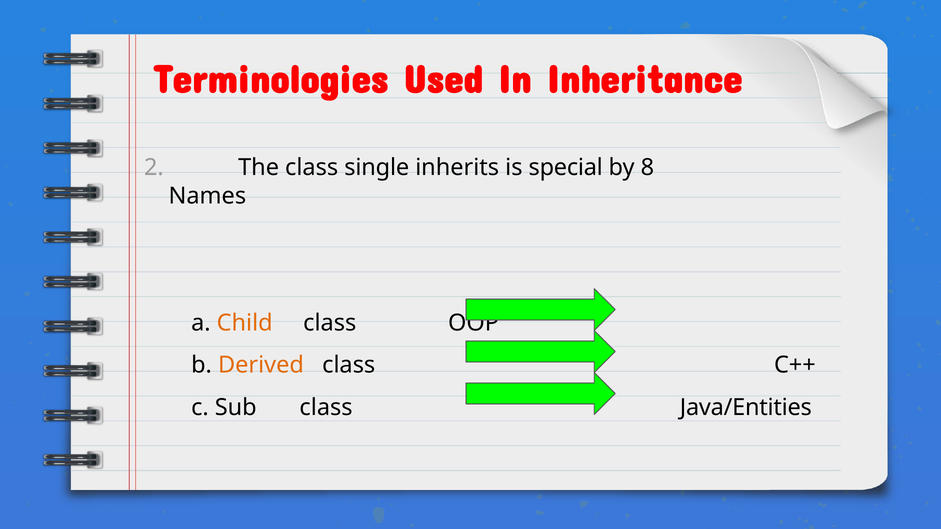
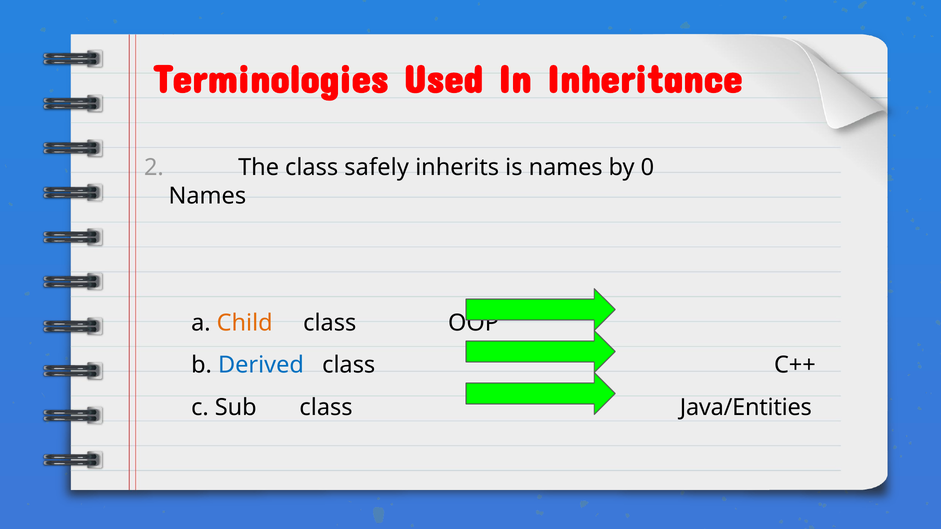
single: single -> safely (377, 168)
is special: special -> names (566, 168)
8: 8 -> 0 (647, 168)
Derived colour: orange -> blue (261, 365)
